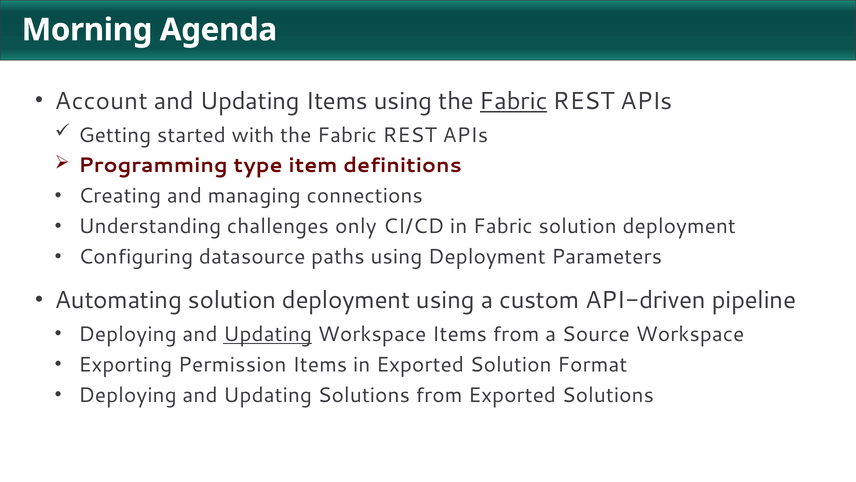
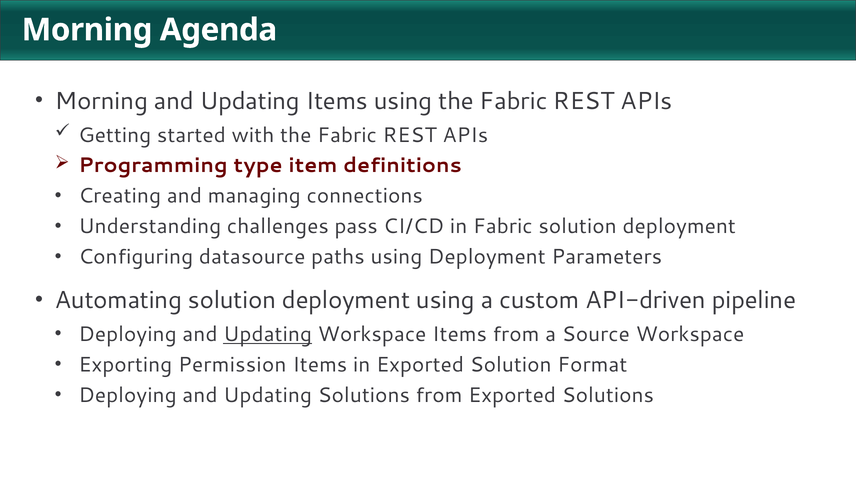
Account: Account -> Morning (102, 101)
Fabric underline: present -> none (514, 101)
only: only -> pass (356, 226)
